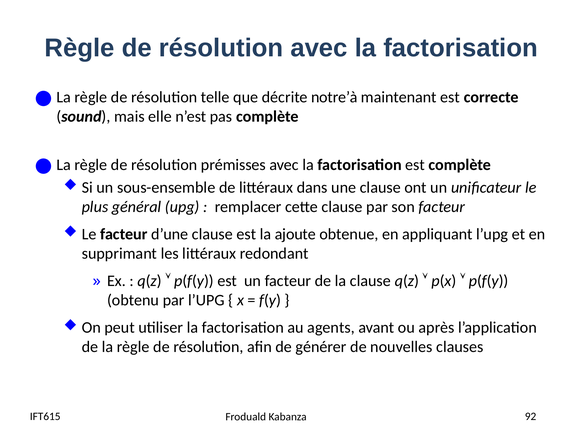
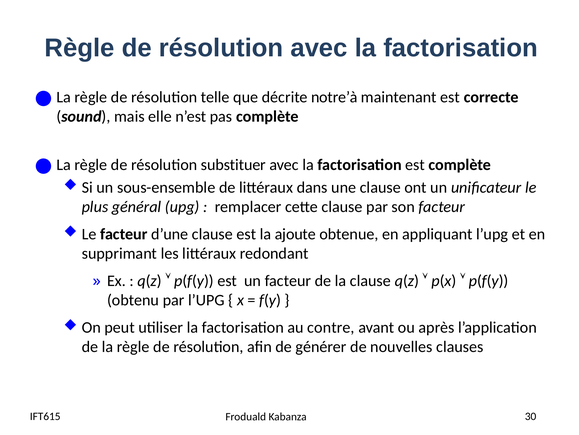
prémisses: prémisses -> substituer (233, 165)
agents: agents -> contre (331, 327)
92: 92 -> 30 (531, 416)
